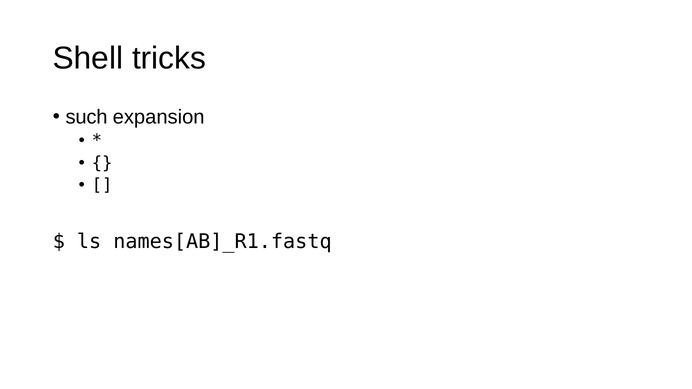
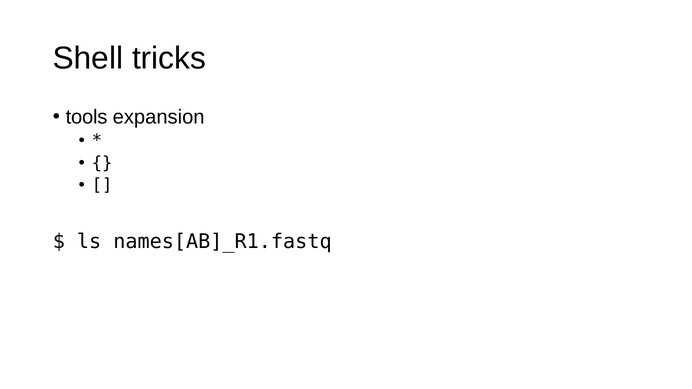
such: such -> tools (87, 117)
